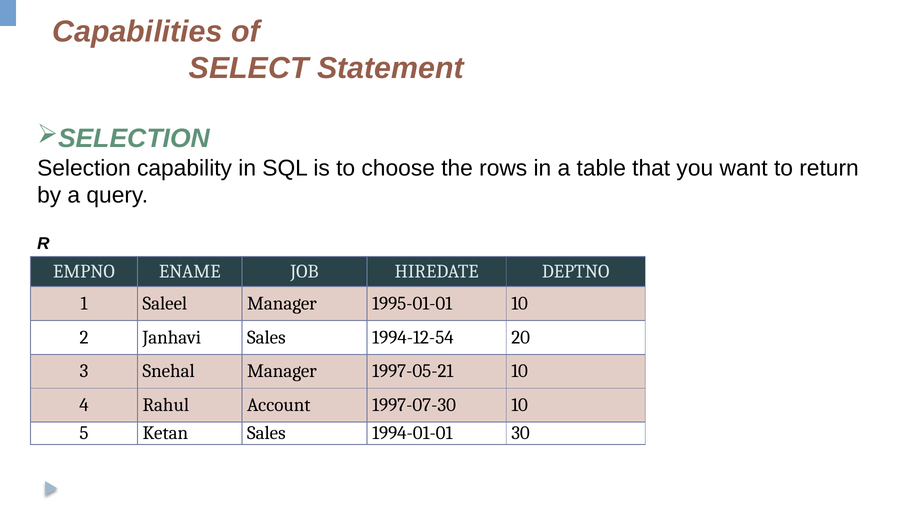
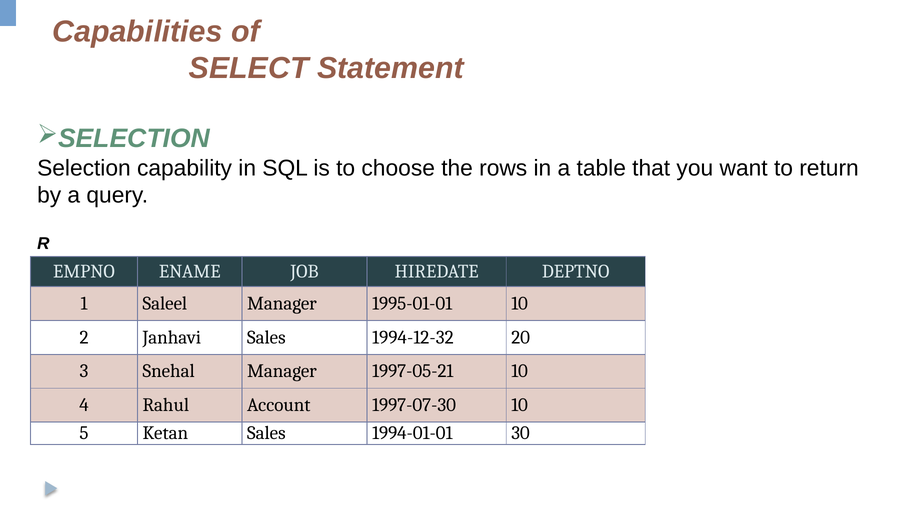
1994-12-54: 1994-12-54 -> 1994-12-32 (413, 337)
